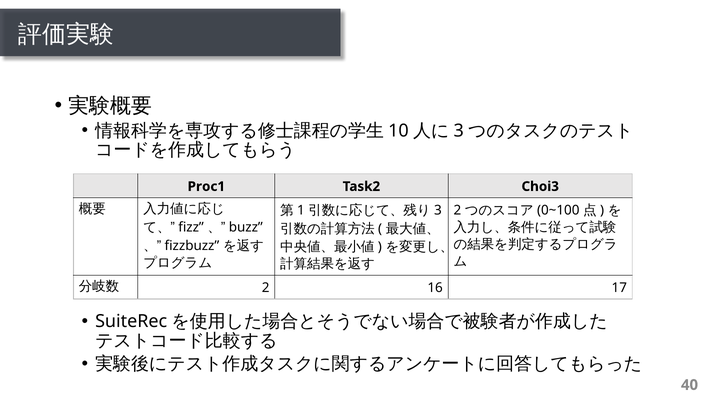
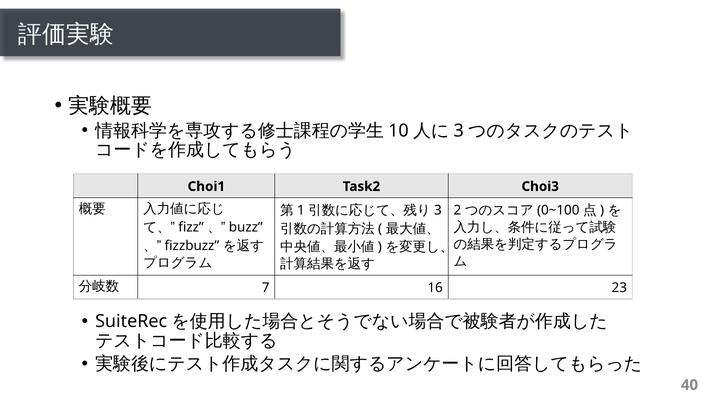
Proc1: Proc1 -> Choi1 (206, 186)
2: 2 -> 7 (266, 288)
17: 17 -> 23 (619, 288)
